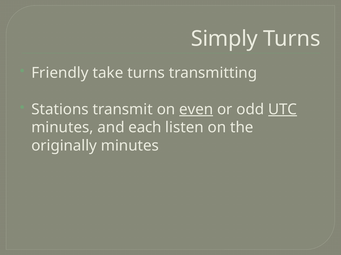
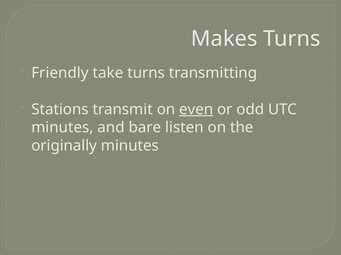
Simply: Simply -> Makes (224, 39)
UTC underline: present -> none (283, 110)
each: each -> bare (145, 128)
